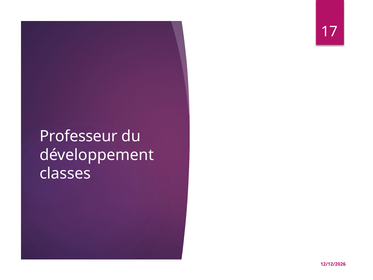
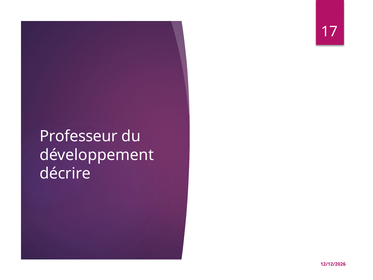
classes: classes -> décrire (65, 173)
